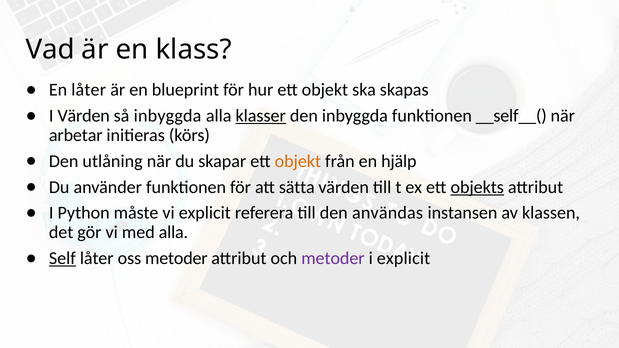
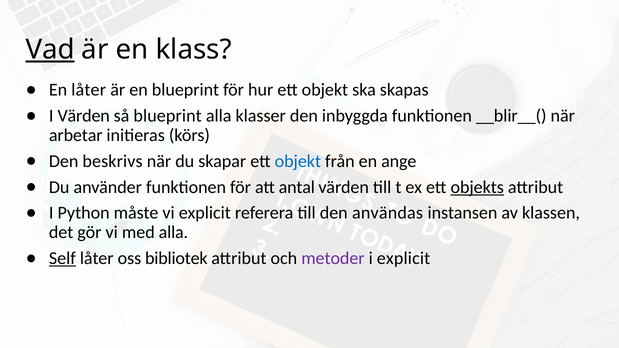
Vad underline: none -> present (50, 50)
så inbyggda: inbyggda -> blueprint (168, 116)
klasser underline: present -> none (261, 116)
__self__(: __self__( -> __blir__( (511, 116)
utlåning: utlåning -> beskrivs (113, 161)
objekt colour: orange -> blue (298, 161)
hjälp: hjälp -> ange (399, 161)
sätta: sätta -> antal (297, 187)
oss metoder: metoder -> bibliotek (176, 258)
